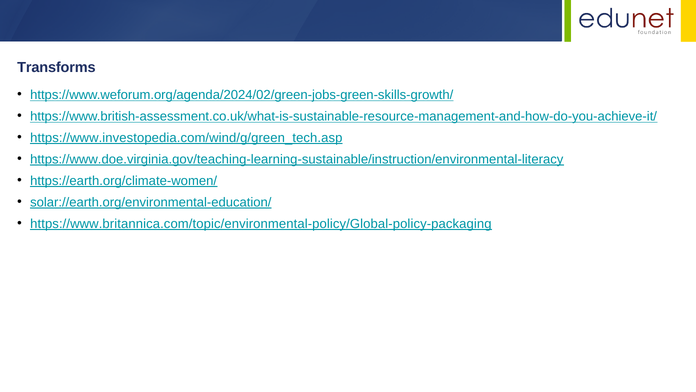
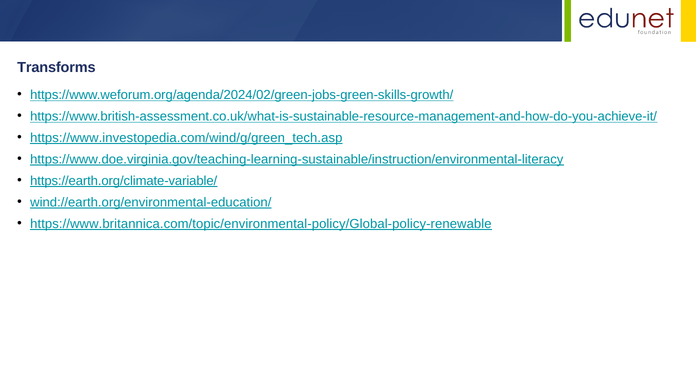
https://earth.org/climate-women/: https://earth.org/climate-women/ -> https://earth.org/climate-variable/ (124, 181)
solar://earth.org/environmental-education/: solar://earth.org/environmental-education/ -> wind://earth.org/environmental-education/ (151, 202)
https://www.britannica.com/topic/environmental-policy/Global-policy-packaging: https://www.britannica.com/topic/environmental-policy/Global-policy-packaging -> https://www.britannica.com/topic/environmental-policy/Global-policy-renewable (261, 223)
